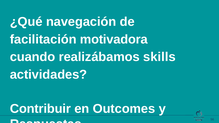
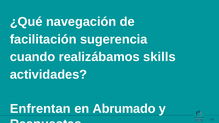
motivadora: motivadora -> sugerencia (114, 39)
Contribuir: Contribuir -> Enfrentan (40, 109)
Outcomes: Outcomes -> Abrumado (124, 109)
